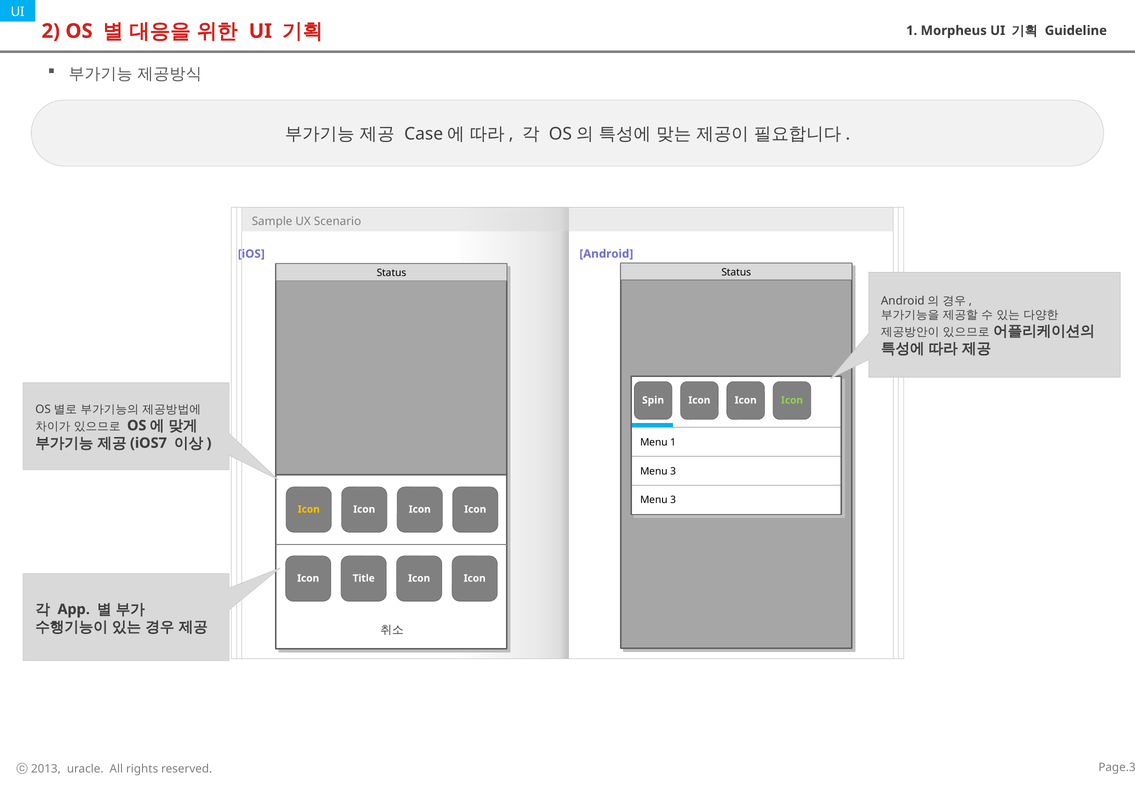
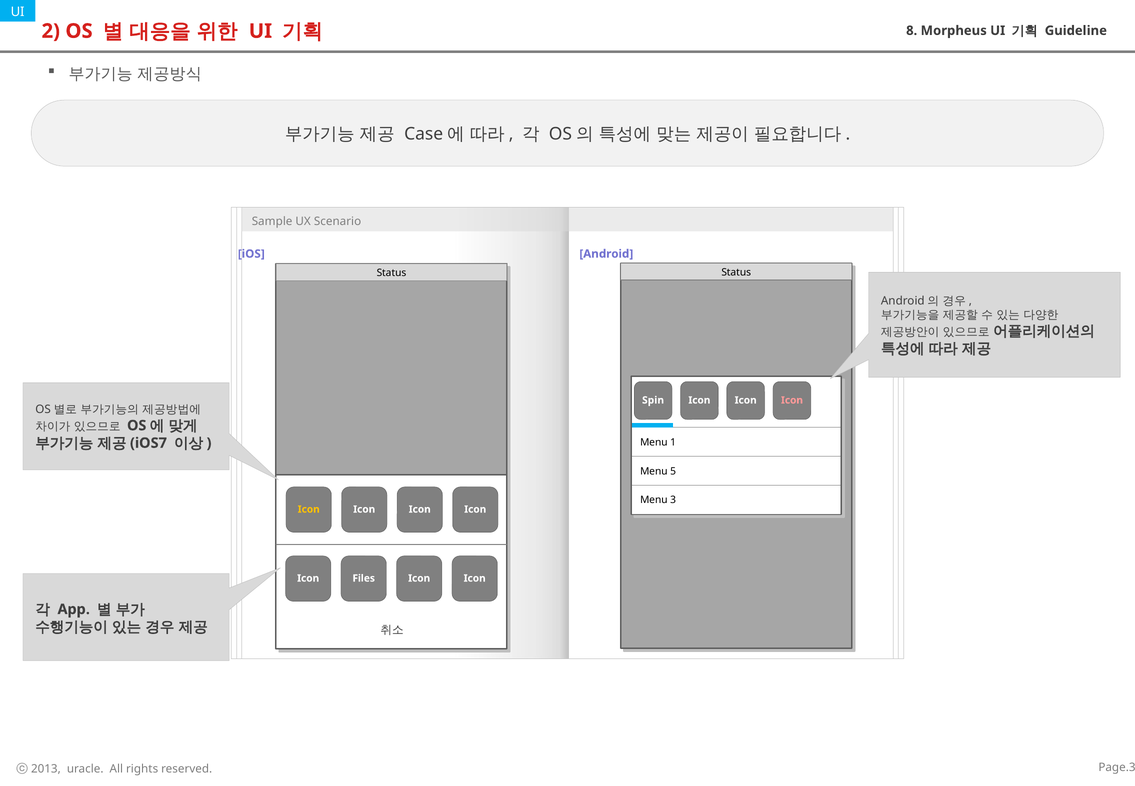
1: 1 -> 8 (912, 31)
Icon colour: light green -> pink (792, 400)
3: 3 -> 5 (673, 471)
Title: Title -> Files (364, 578)
